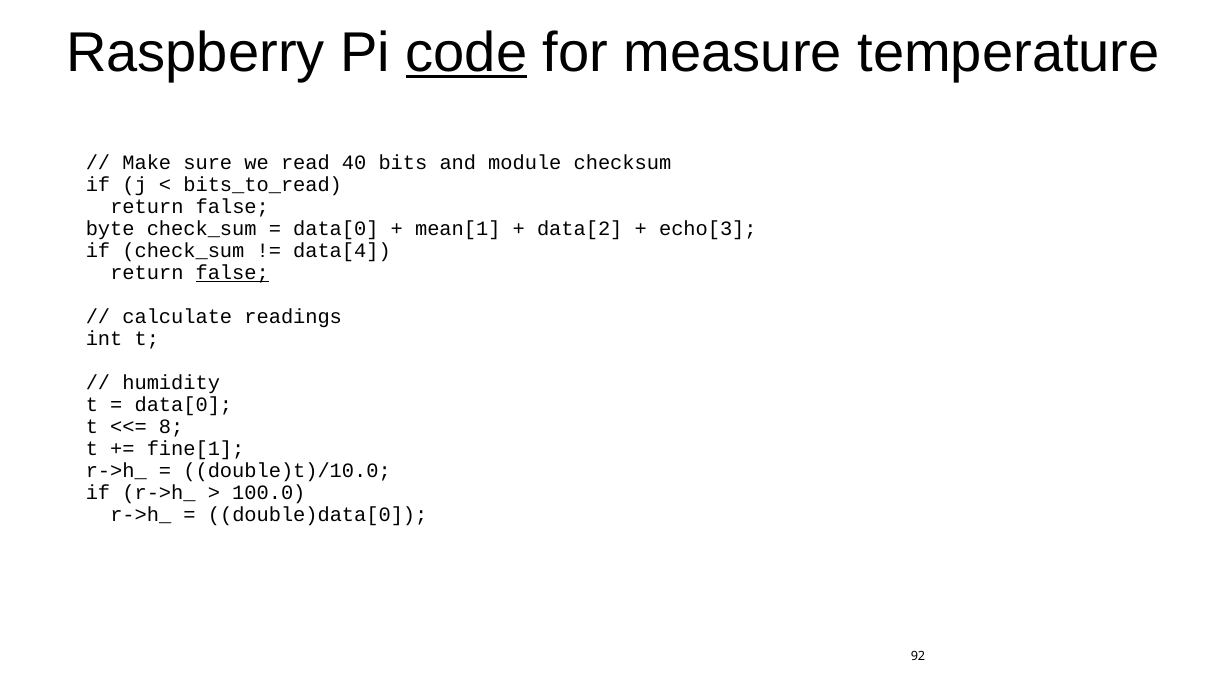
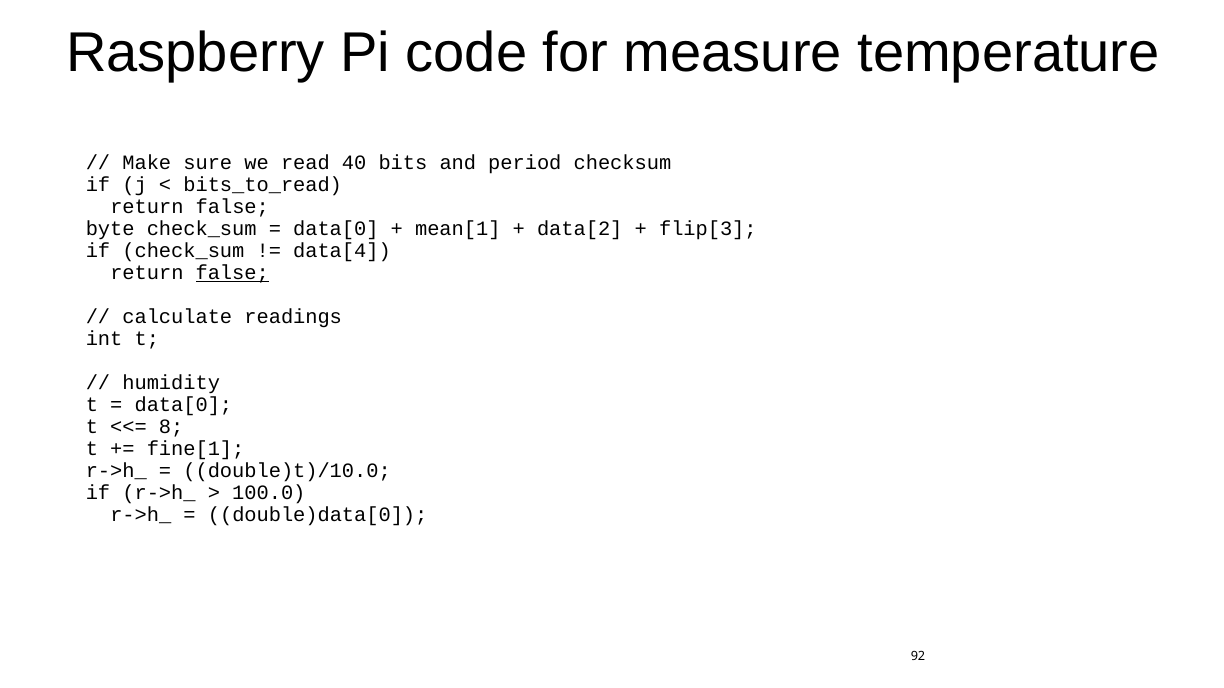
code underline: present -> none (466, 53)
module: module -> period (525, 163)
echo[3: echo[3 -> flip[3 (708, 229)
